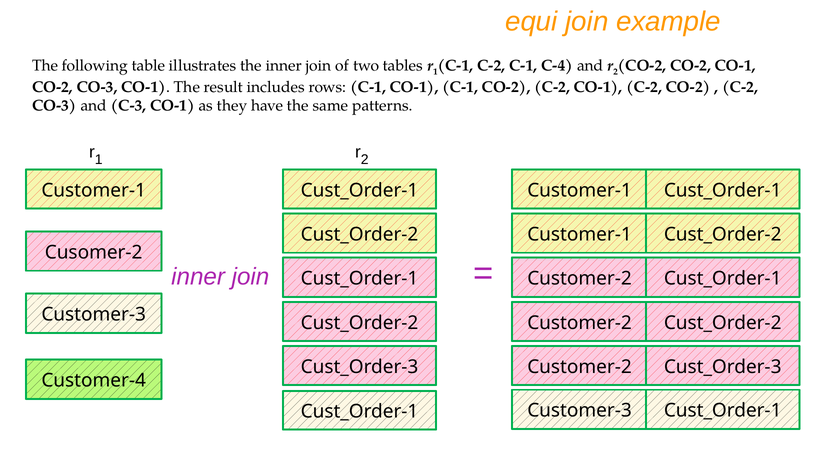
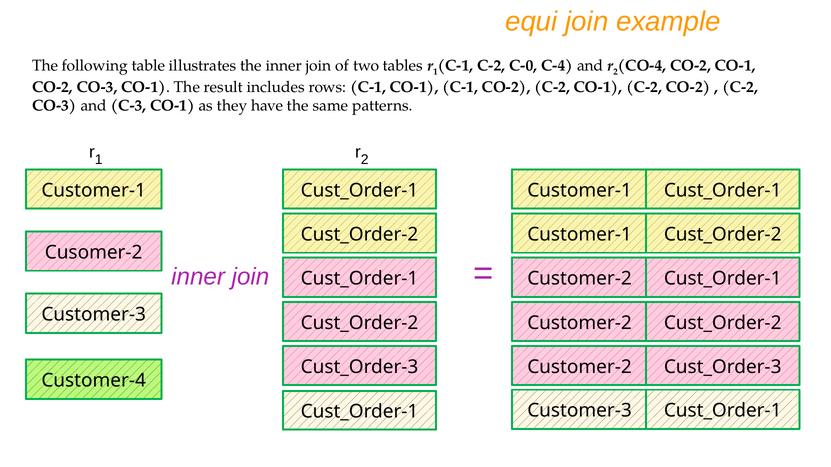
C-2 C-1: C-1 -> C-0 (523, 66)
CO-2: CO-2 -> CO-4 (642, 66)
